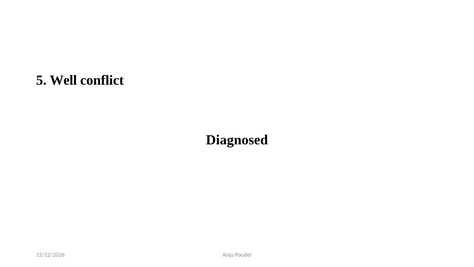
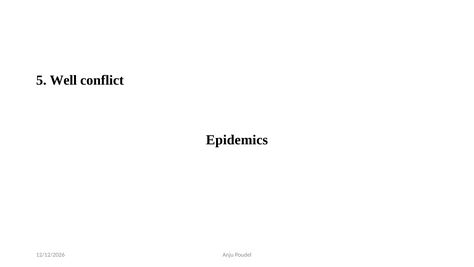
Diagnosed: Diagnosed -> Epidemics (237, 140)
